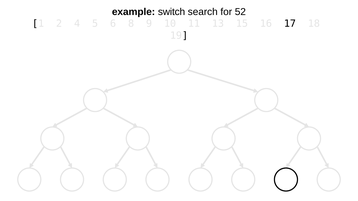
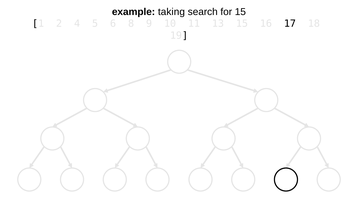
switch: switch -> taking (171, 12)
for 52: 52 -> 15 (240, 12)
